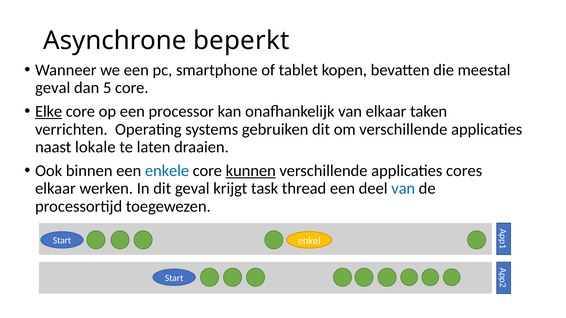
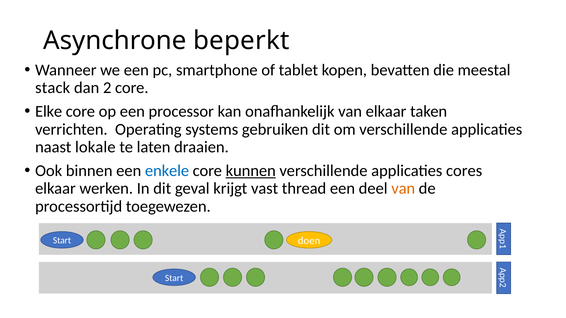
geval: geval -> stack (53, 88)
dan 5: 5 -> 2 (107, 88)
Elke underline: present -> none (49, 112)
task: task -> vast (265, 189)
van colour: blue -> orange (403, 189)
enkel: enkel -> doen (309, 241)
